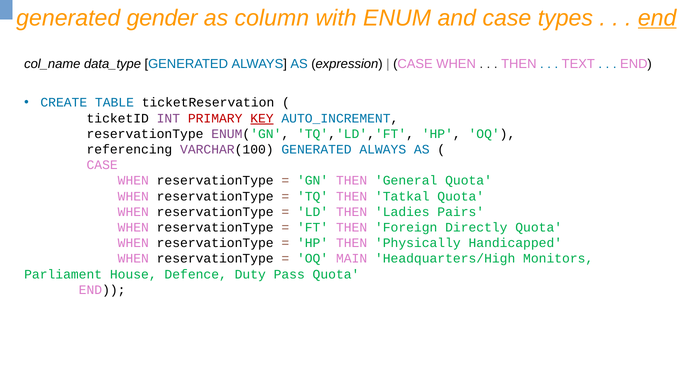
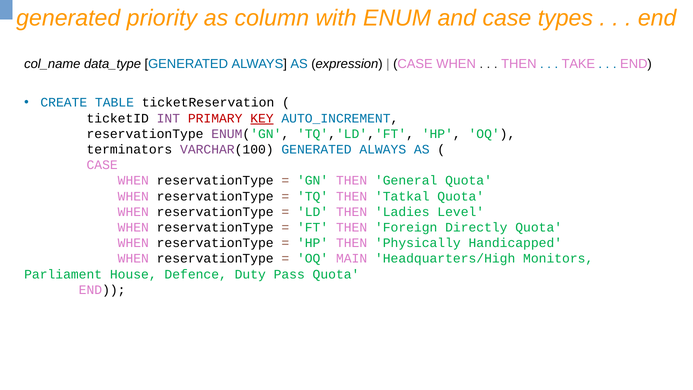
gender: gender -> priority (162, 18)
end underline: present -> none (657, 18)
TEXT: TEXT -> TAKE (578, 64)
referencing: referencing -> terminators (129, 149)
Pairs: Pairs -> Level (461, 212)
